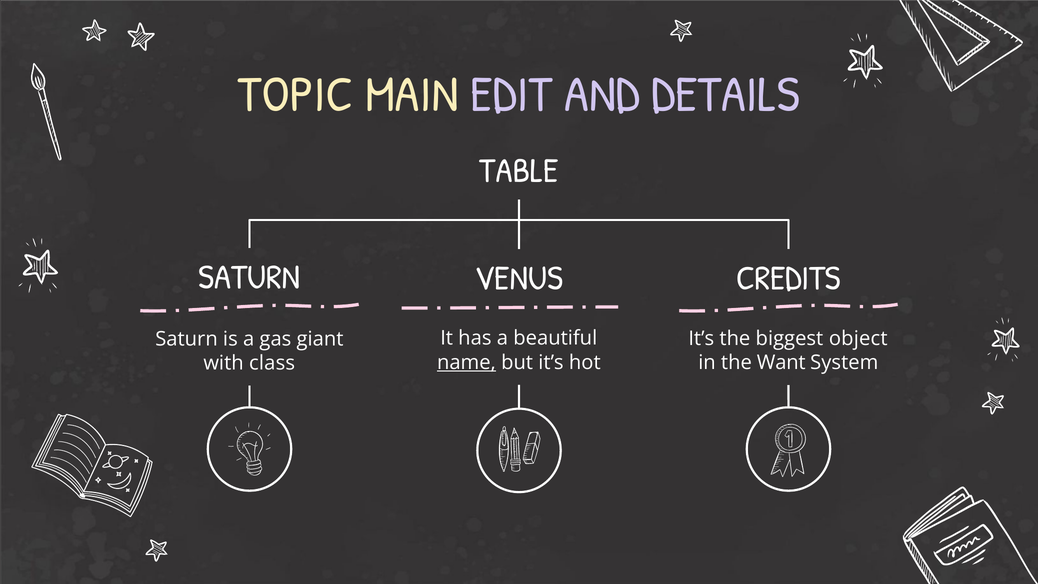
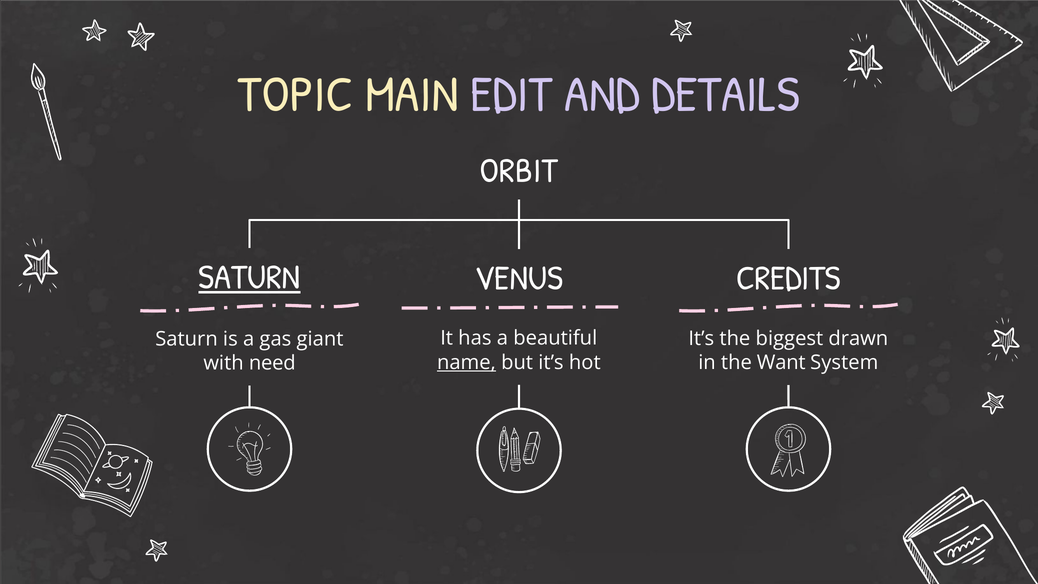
TABLE: TABLE -> ORBIT (519, 171)
SATURN underline: none -> present (249, 277)
object: object -> drawn (858, 338)
class: class -> need (272, 363)
